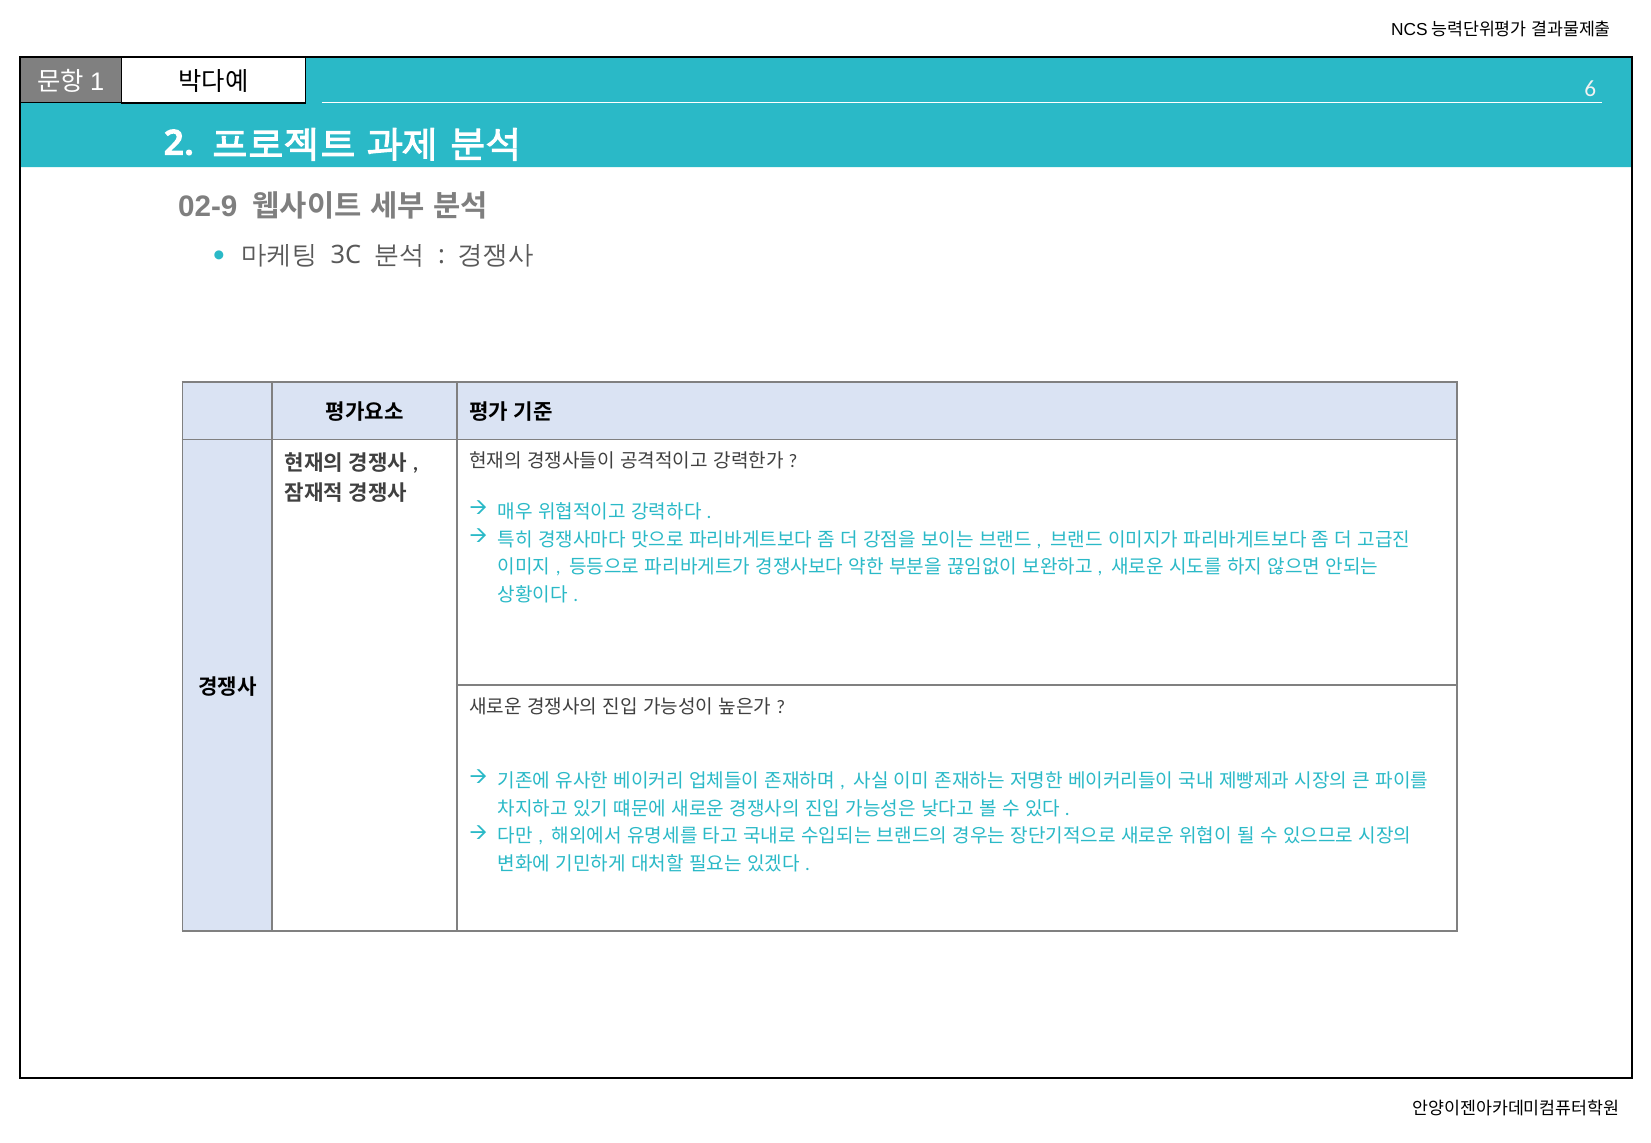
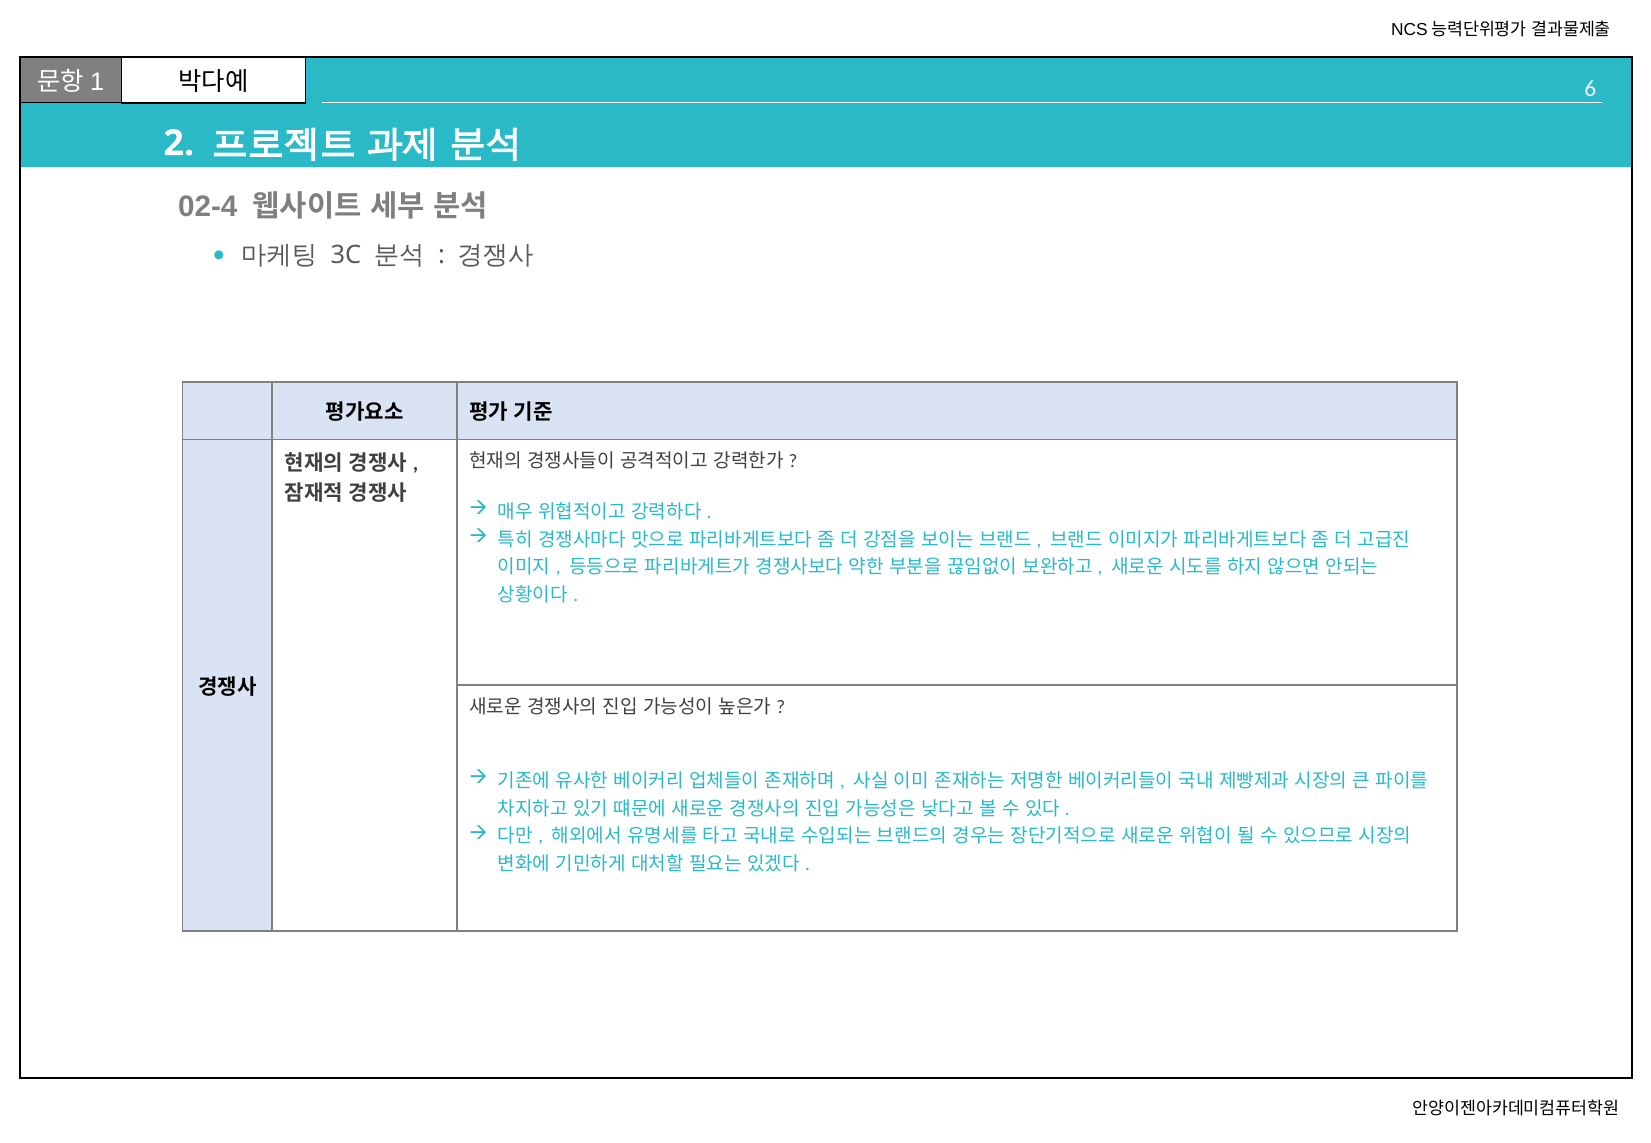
02-9: 02-9 -> 02-4 (208, 207)
